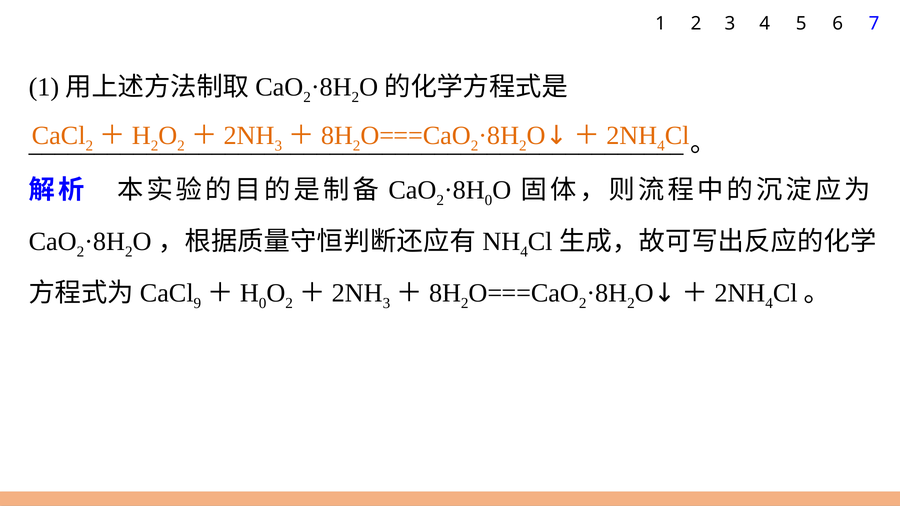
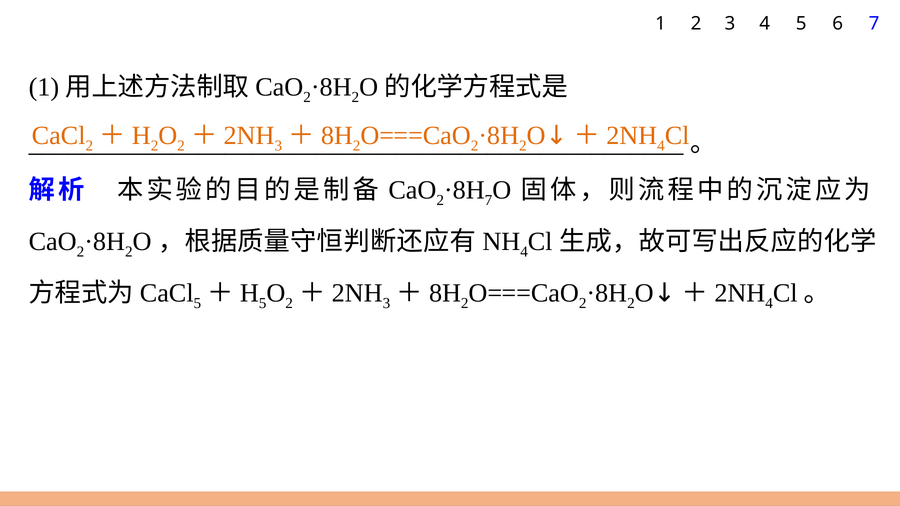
0: 0 -> 7 (489, 200)
9: 9 -> 5 (197, 304)
0: 0 -> 5 (263, 304)
